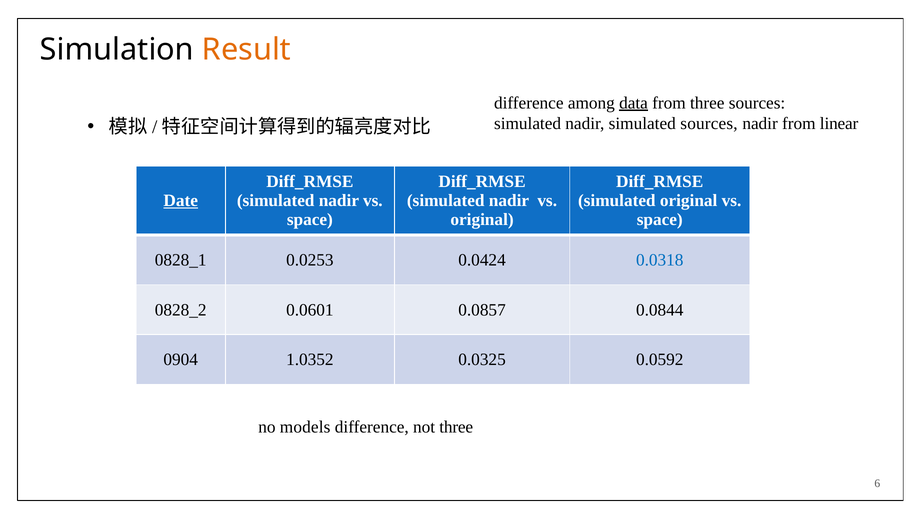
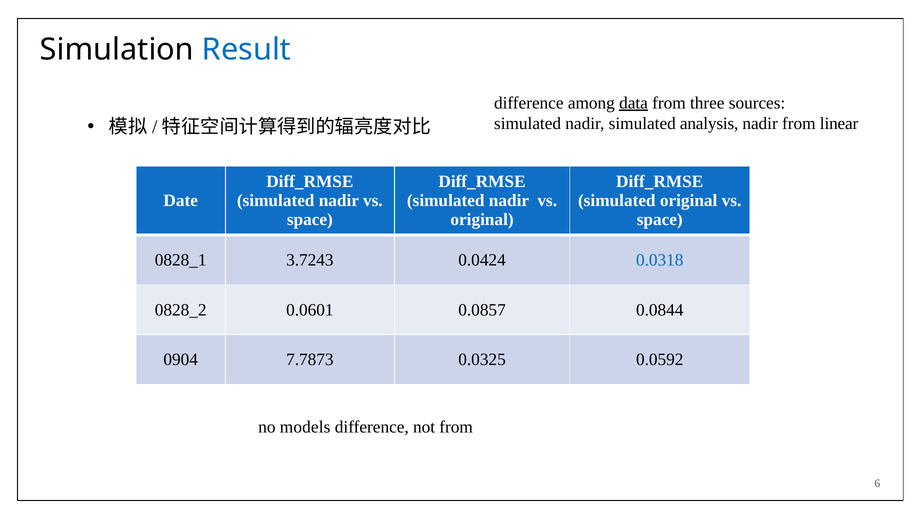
Result colour: orange -> blue (247, 49)
simulated sources: sources -> analysis (709, 124)
Date underline: present -> none (181, 201)
0.0253: 0.0253 -> 3.7243 (310, 260)
1.0352: 1.0352 -> 7.7873 (310, 360)
not three: three -> from (456, 427)
